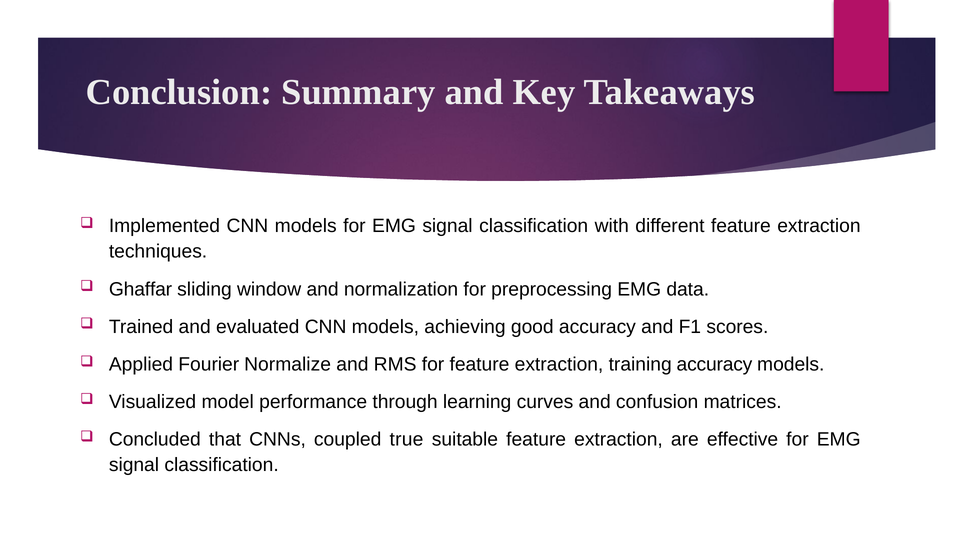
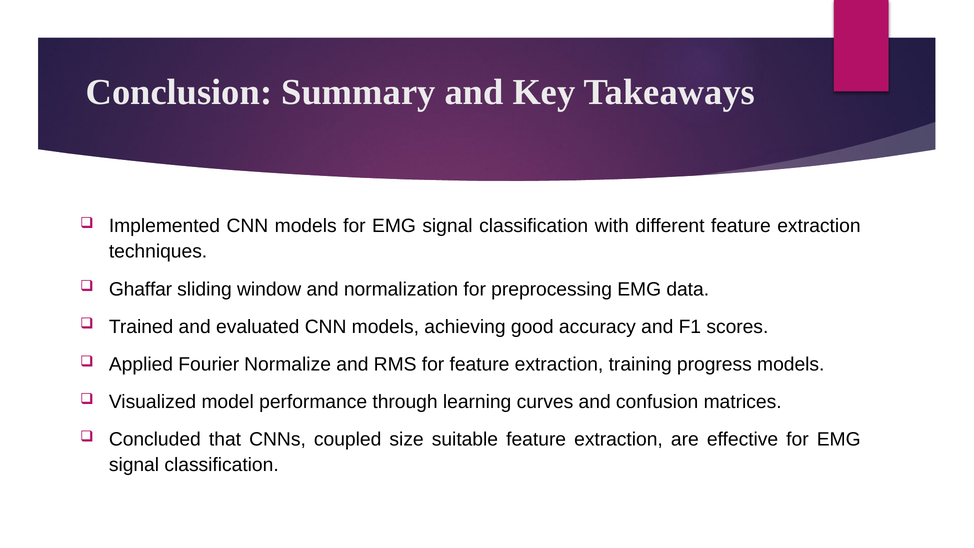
training accuracy: accuracy -> progress (714, 364)
true: true -> size (407, 439)
